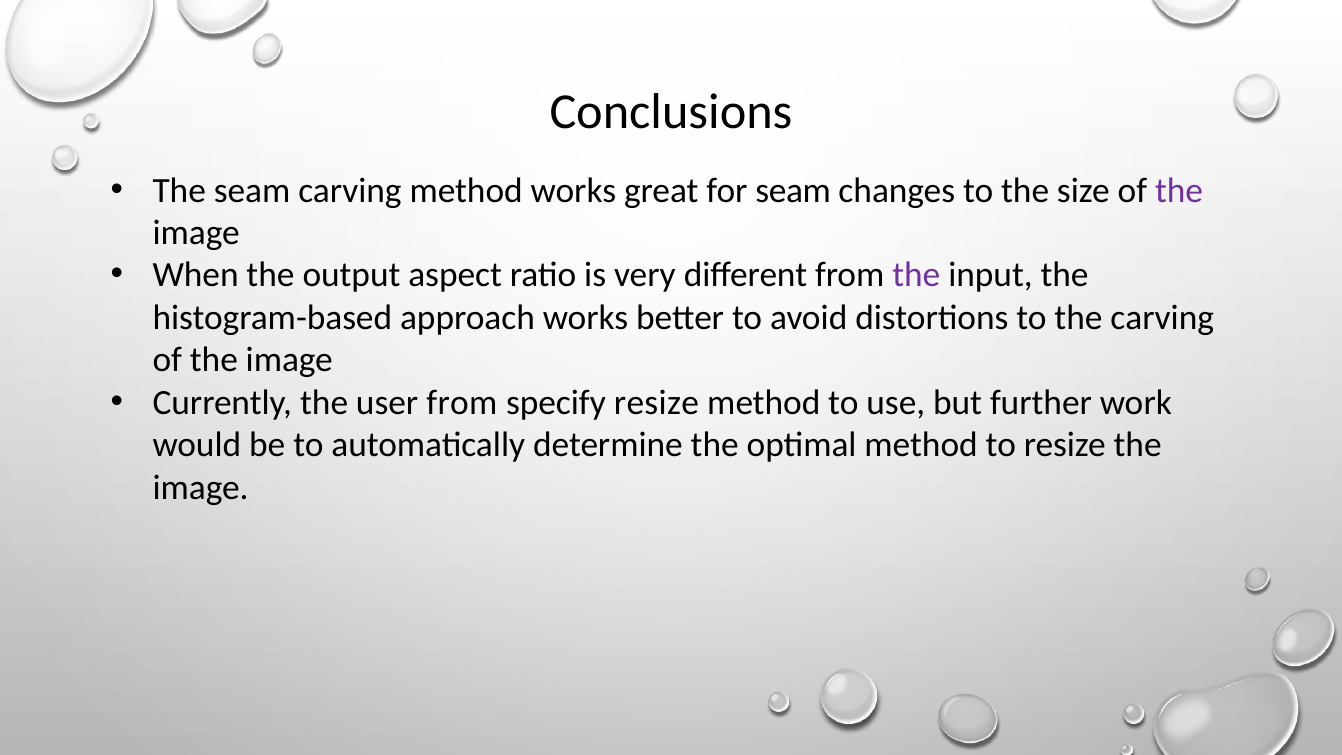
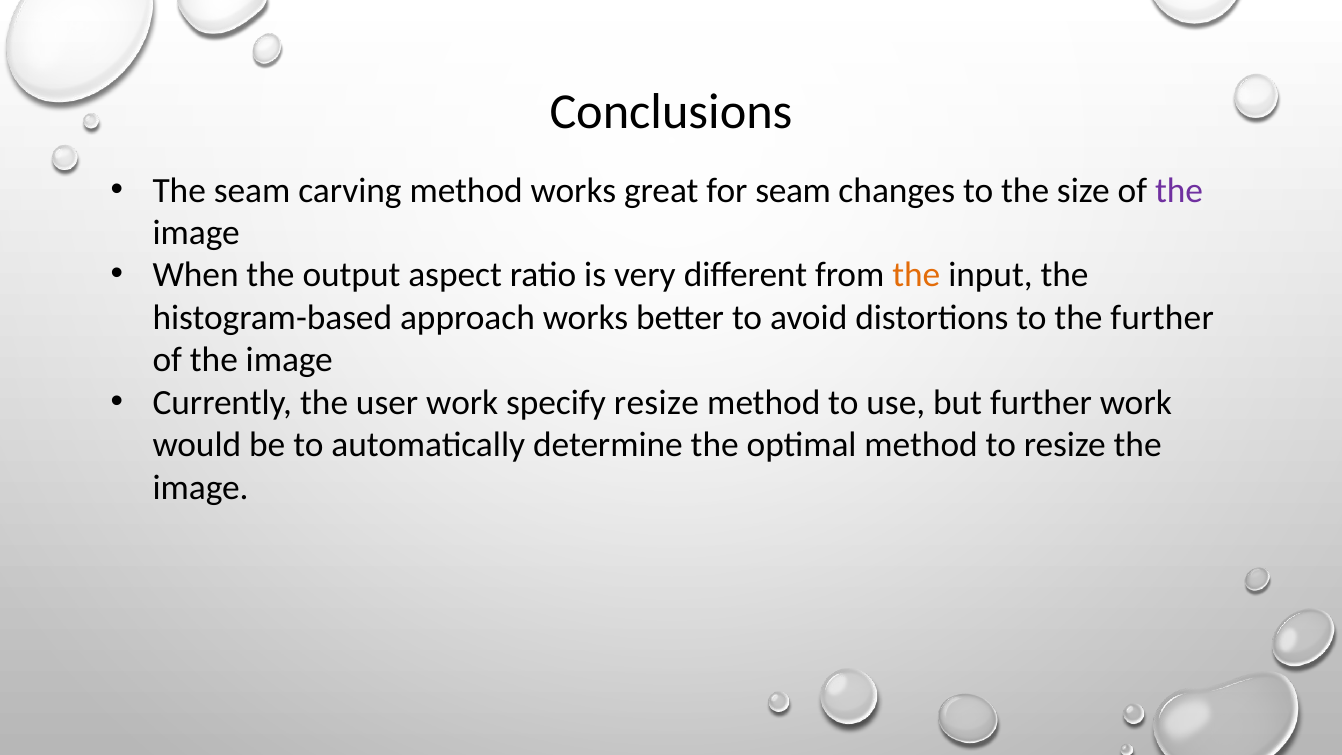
the colour: purple -> orange (916, 275)
the carving: carving -> further (1162, 318)
user from: from -> work (462, 403)
